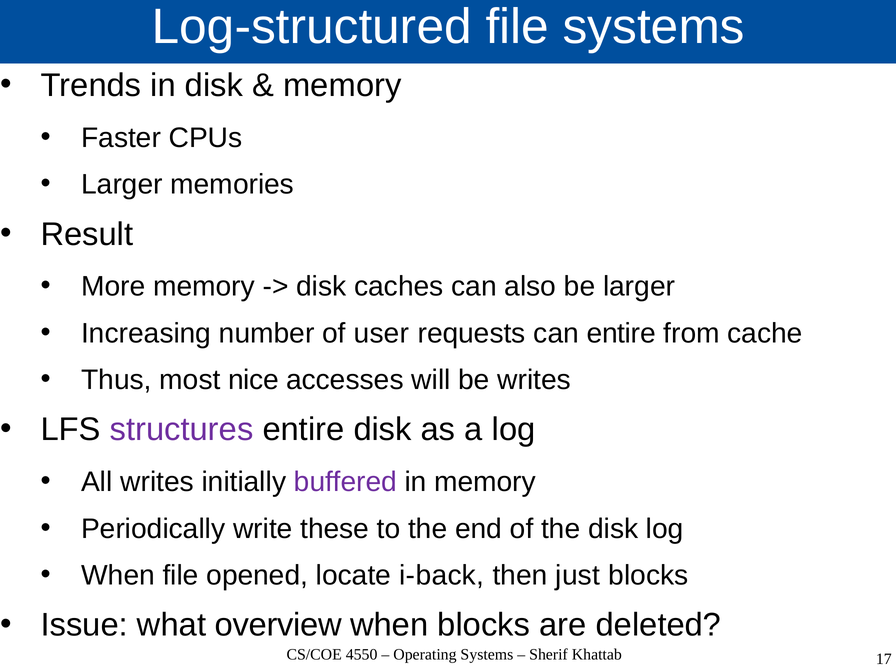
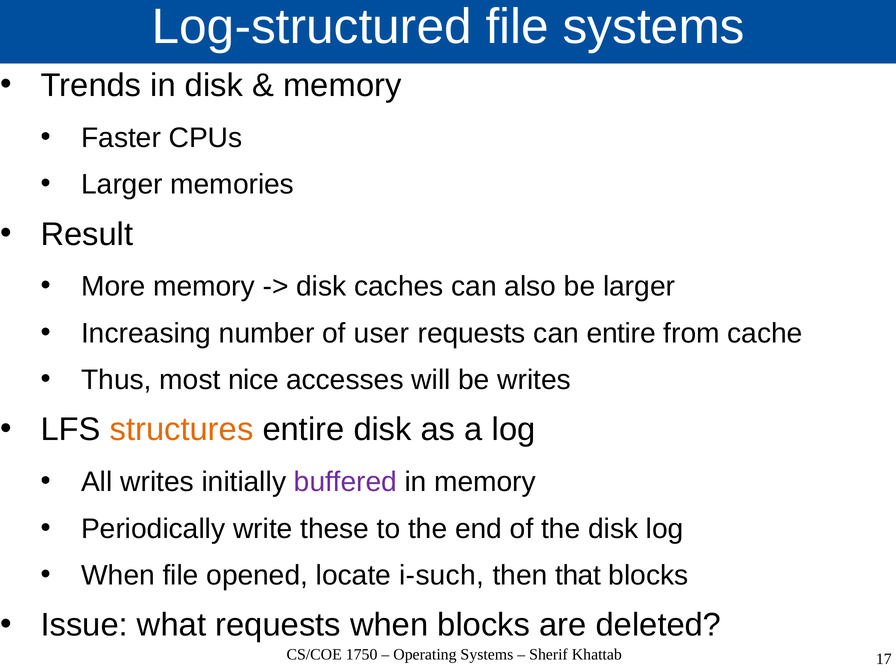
structures colour: purple -> orange (182, 430)
i-back: i-back -> i-such (442, 575)
just: just -> that (578, 575)
what overview: overview -> requests (278, 625)
4550: 4550 -> 1750 (362, 655)
